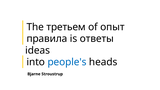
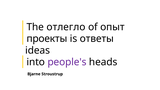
третьем: третьем -> отлегло (66, 27)
правила: правила -> проекты (47, 39)
people's colour: blue -> purple (67, 62)
